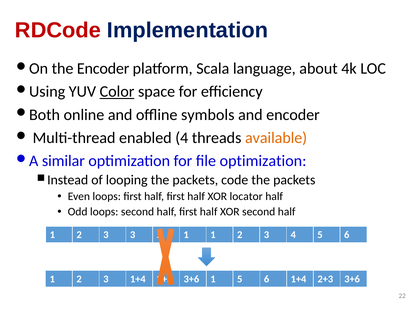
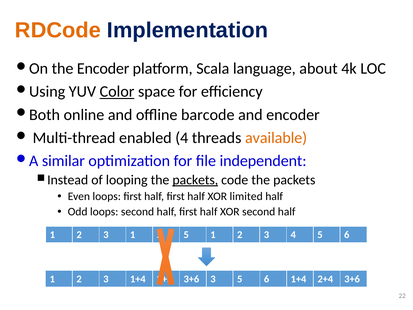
RDCode colour: red -> orange (58, 30)
symbols: symbols -> barcode (208, 115)
file optimization: optimization -> independent (263, 161)
packets underline: none -> present (195, 180)
locator: locator -> limited (246, 196)
3 3: 3 -> 1 (133, 235)
1: 1 -> 5 (186, 235)
3+6 1: 1 -> 3 (213, 279)
2+3: 2+3 -> 2+4 (325, 279)
